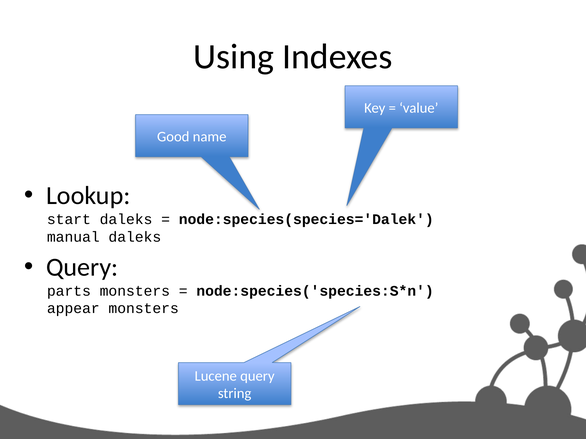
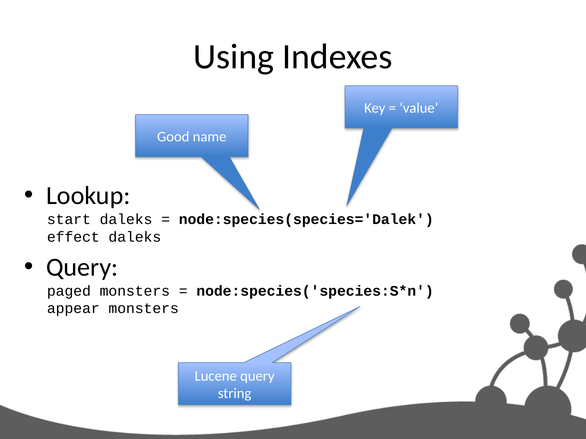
manual: manual -> effect (73, 237)
parts: parts -> paged (69, 291)
